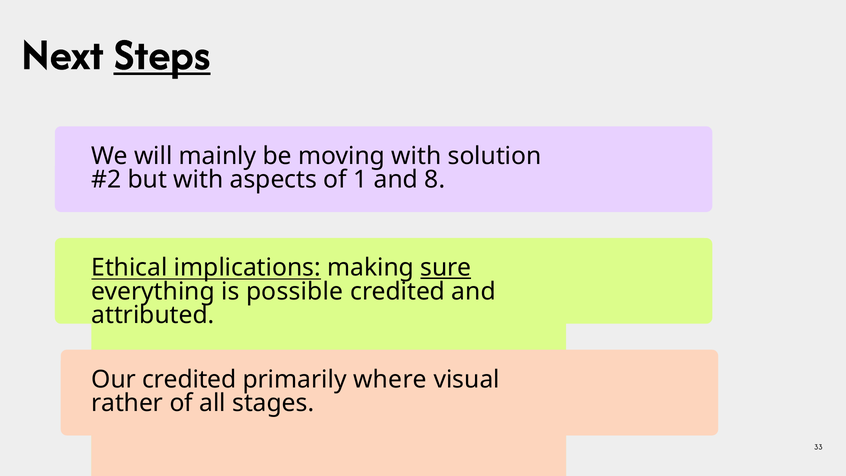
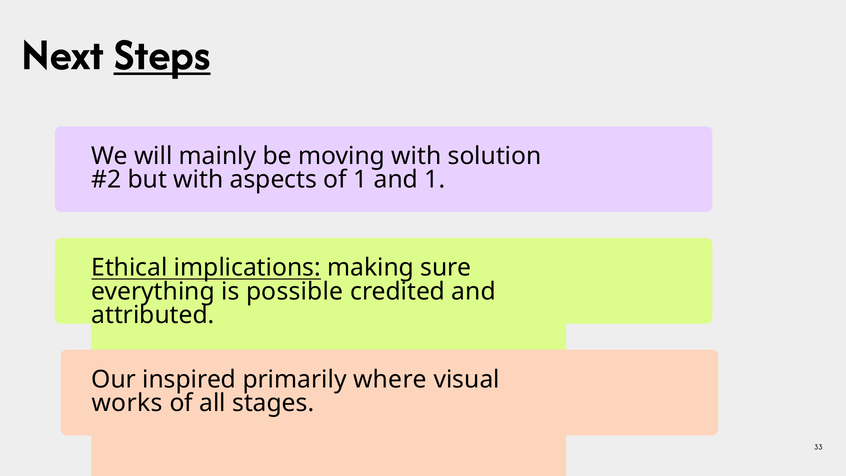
and 8: 8 -> 1 (435, 180)
sure underline: present -> none (446, 268)
Our credited: credited -> inspired (189, 379)
rather: rather -> works (127, 403)
